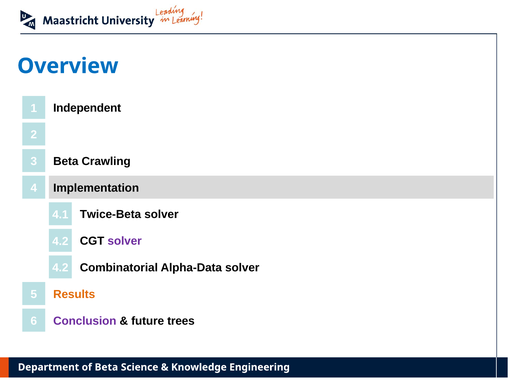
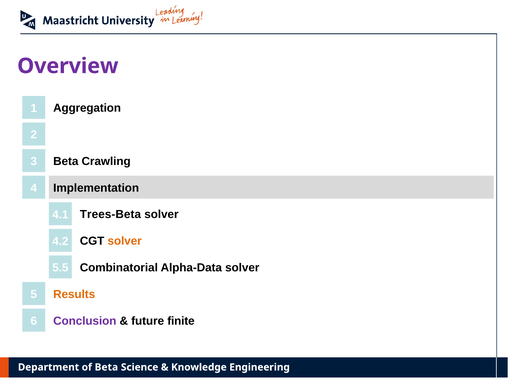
Overview colour: blue -> purple (68, 66)
Independent: Independent -> Aggregation (87, 108)
Twice-Beta: Twice-Beta -> Trees-Beta (110, 214)
solver colour: purple -> orange (125, 241)
4.2: 4.2 -> 5.5 (60, 268)
trees: trees -> finite (181, 321)
